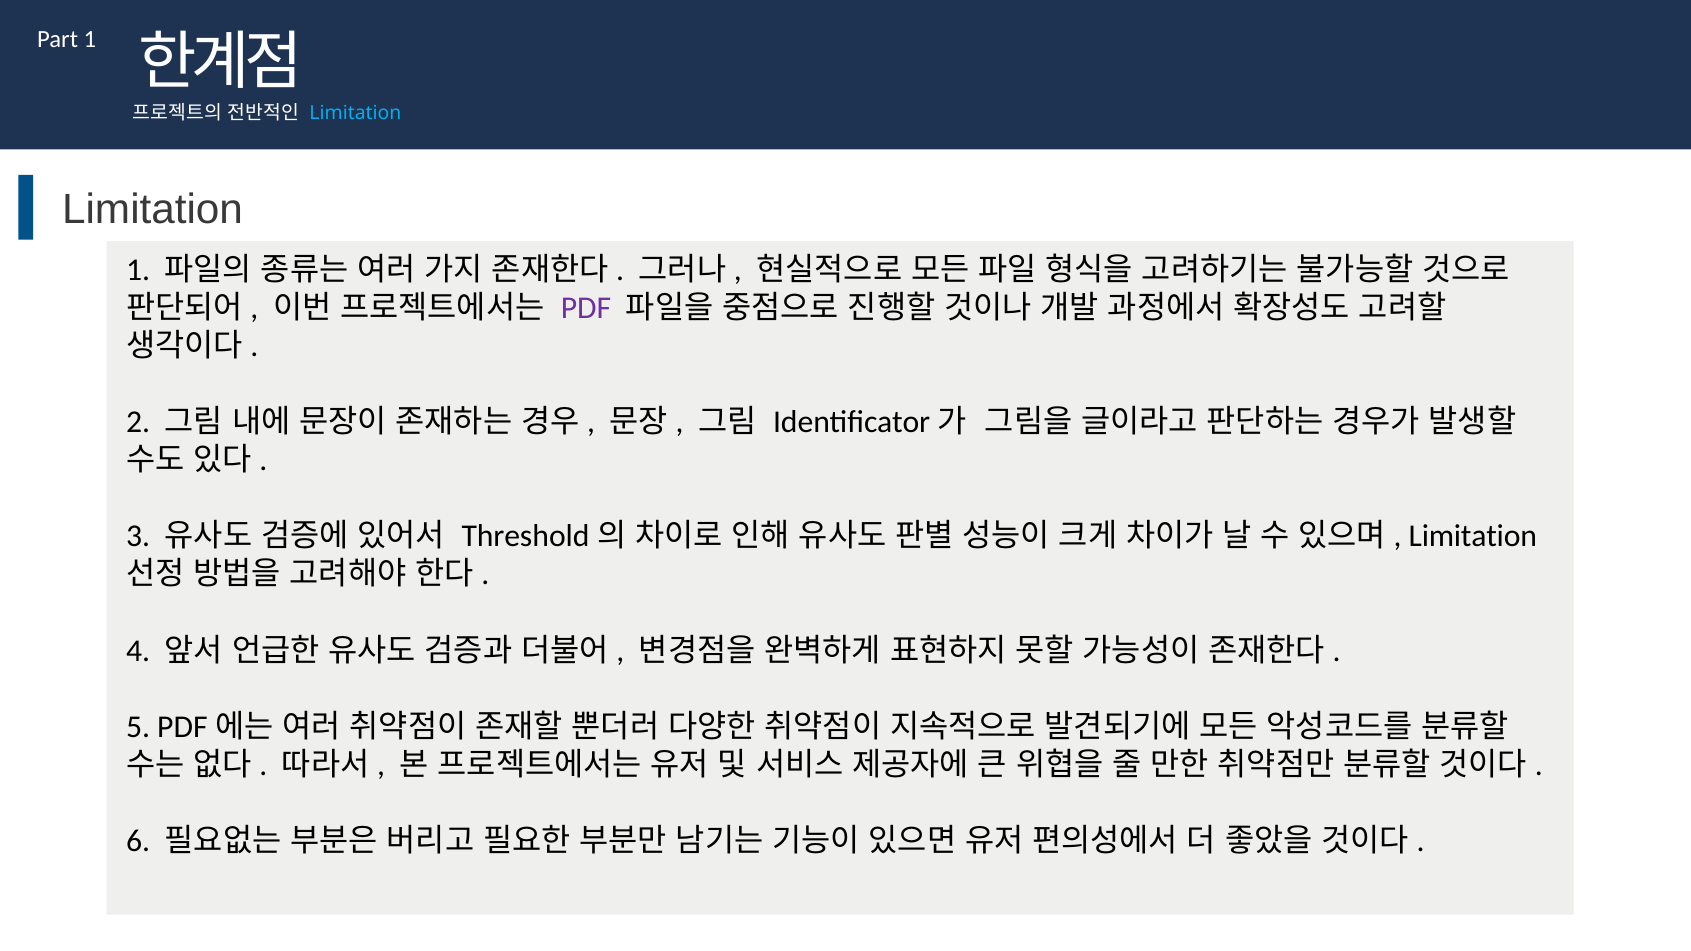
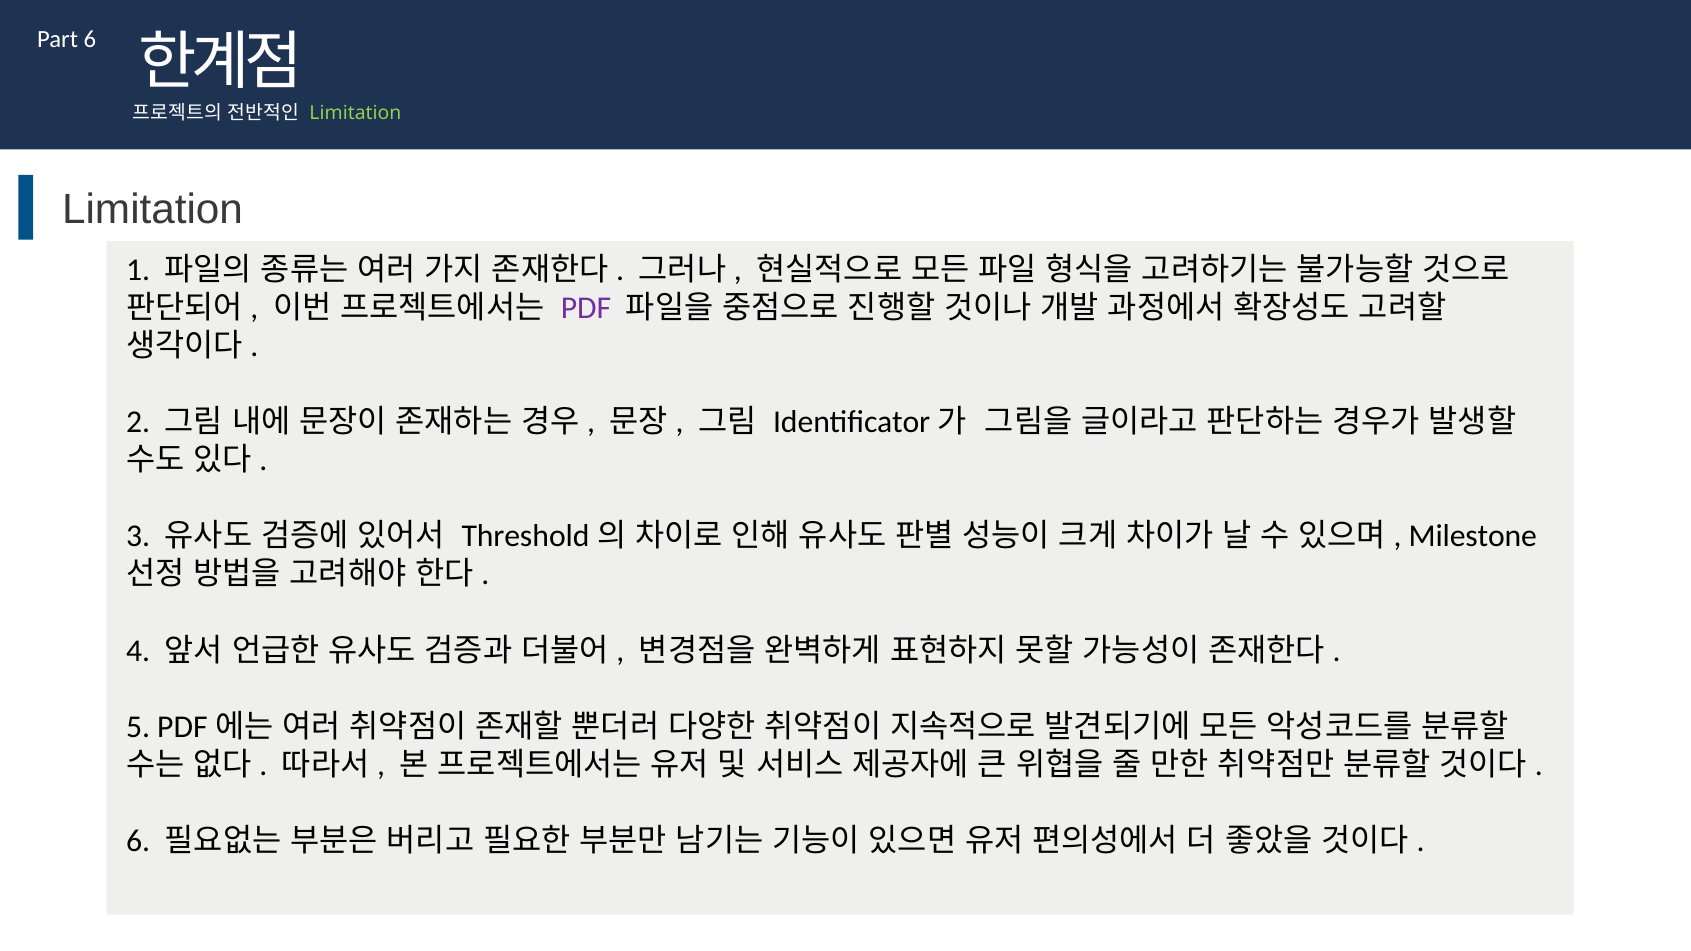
Part 1: 1 -> 6 (90, 39)
Limitation colour: light blue -> light green (355, 113)
Limitation: Limitation -> Milestone (1473, 537)
